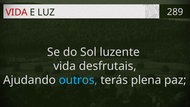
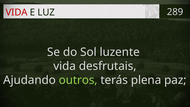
outros colour: light blue -> light green (78, 80)
